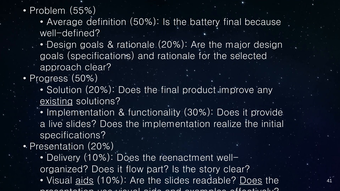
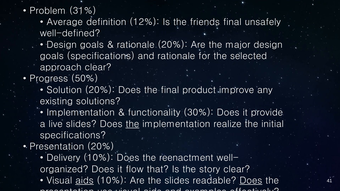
55%: 55% -> 31% (83, 11)
definition 50%: 50% -> 12% (145, 22)
battery: battery -> friends (205, 22)
because: because -> unsafely (263, 22)
existing underline: present -> none (56, 101)
the underline: none -> present (132, 124)
part: part -> that (158, 169)
